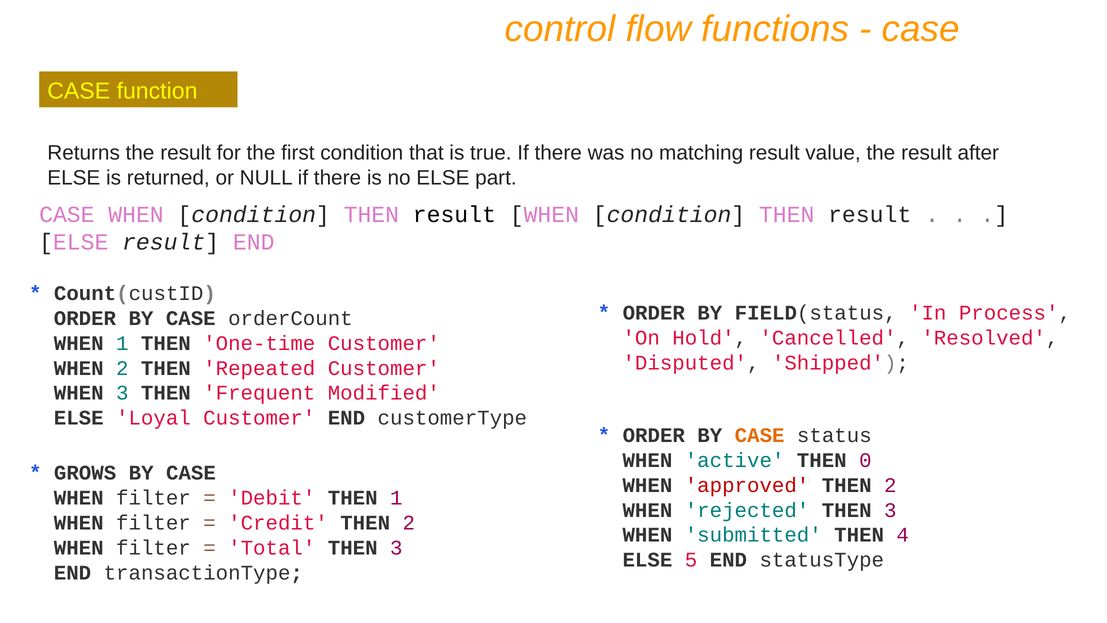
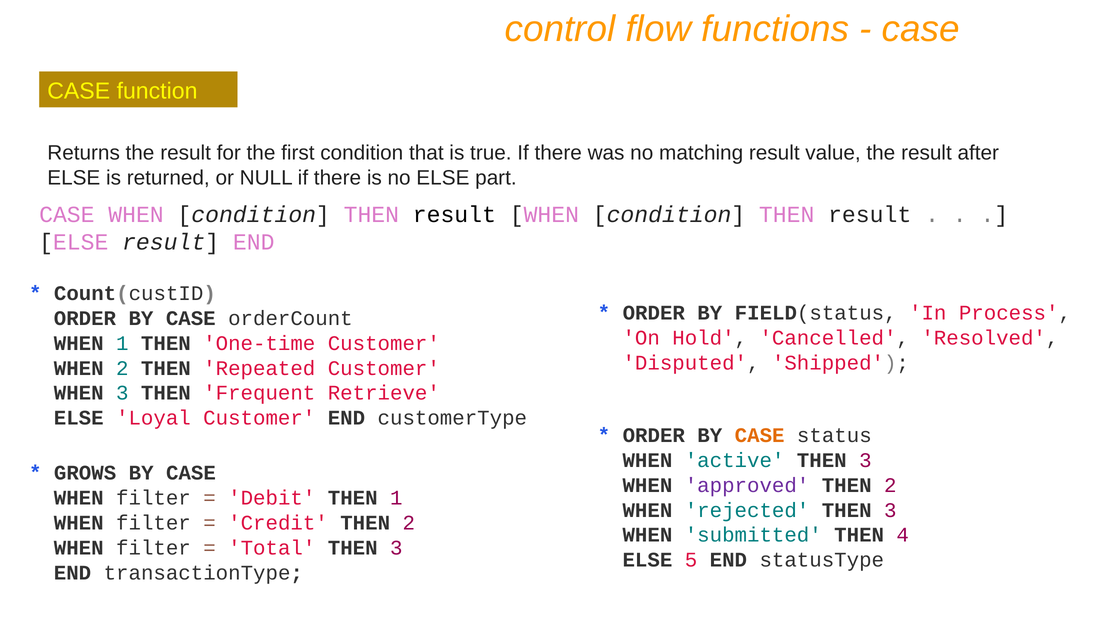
Modified: Modified -> Retrieve (384, 393)
active THEN 0: 0 -> 3 (865, 460)
approved colour: red -> purple (747, 485)
